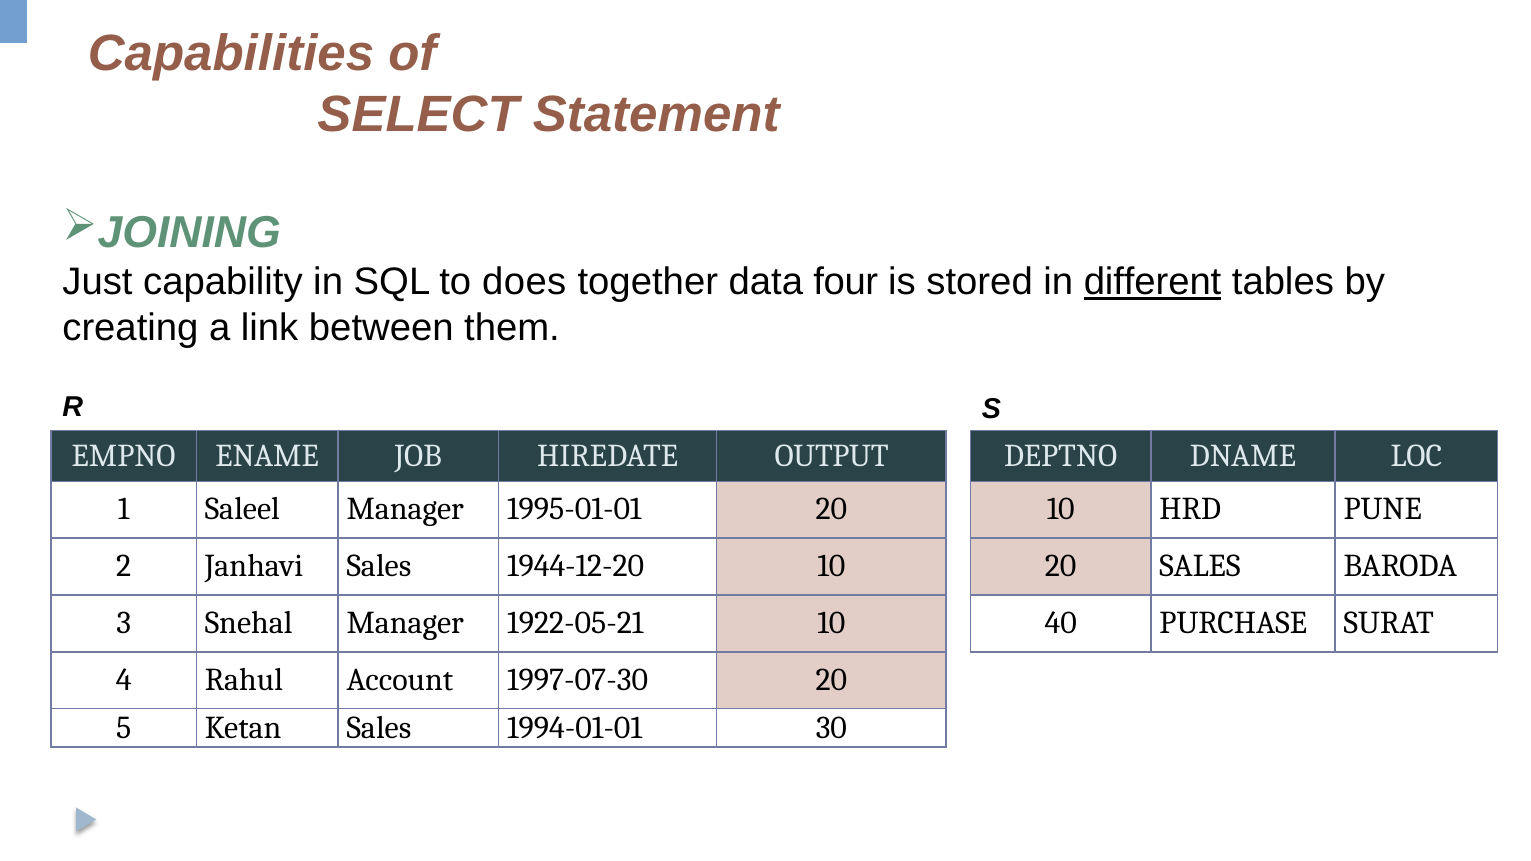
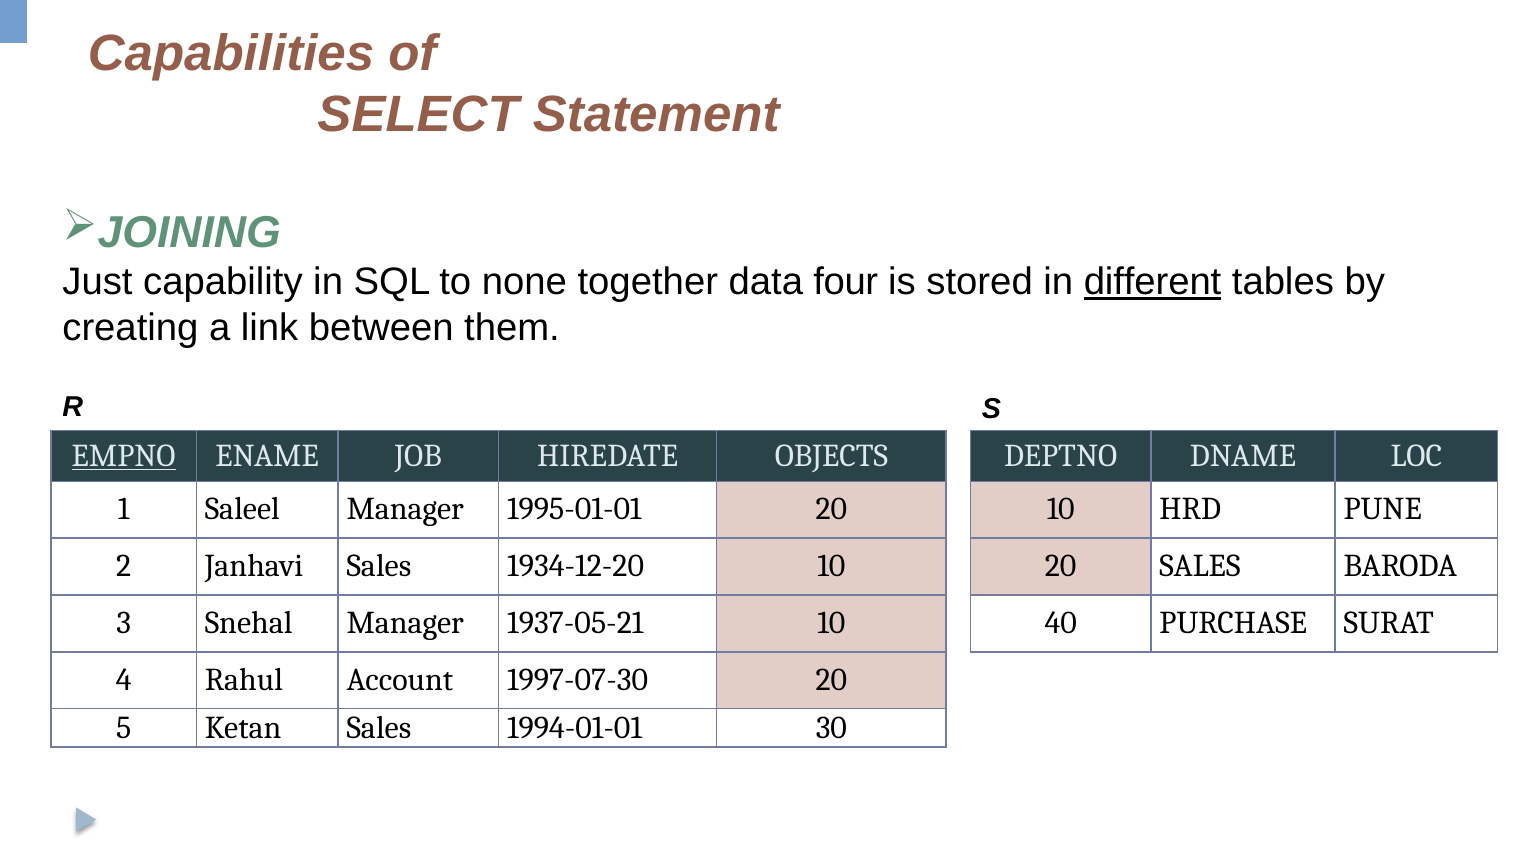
does: does -> none (524, 282)
EMPNO underline: none -> present (124, 456)
OUTPUT: OUTPUT -> OBJECTS (831, 456)
1944-12-20: 1944-12-20 -> 1934-12-20 (576, 566)
1922-05-21: 1922-05-21 -> 1937-05-21 (575, 623)
